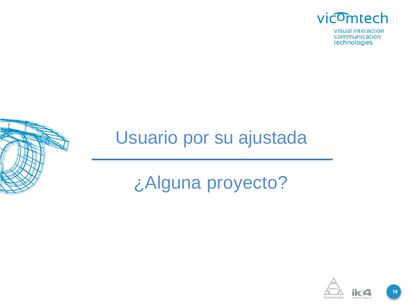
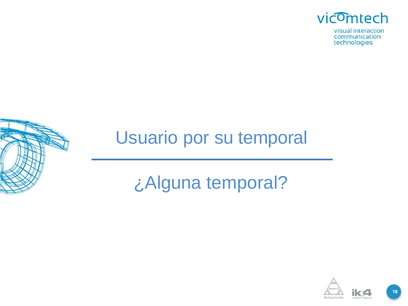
su ajustada: ajustada -> temporal (273, 138)
¿Alguna proyecto: proyecto -> temporal (247, 183)
